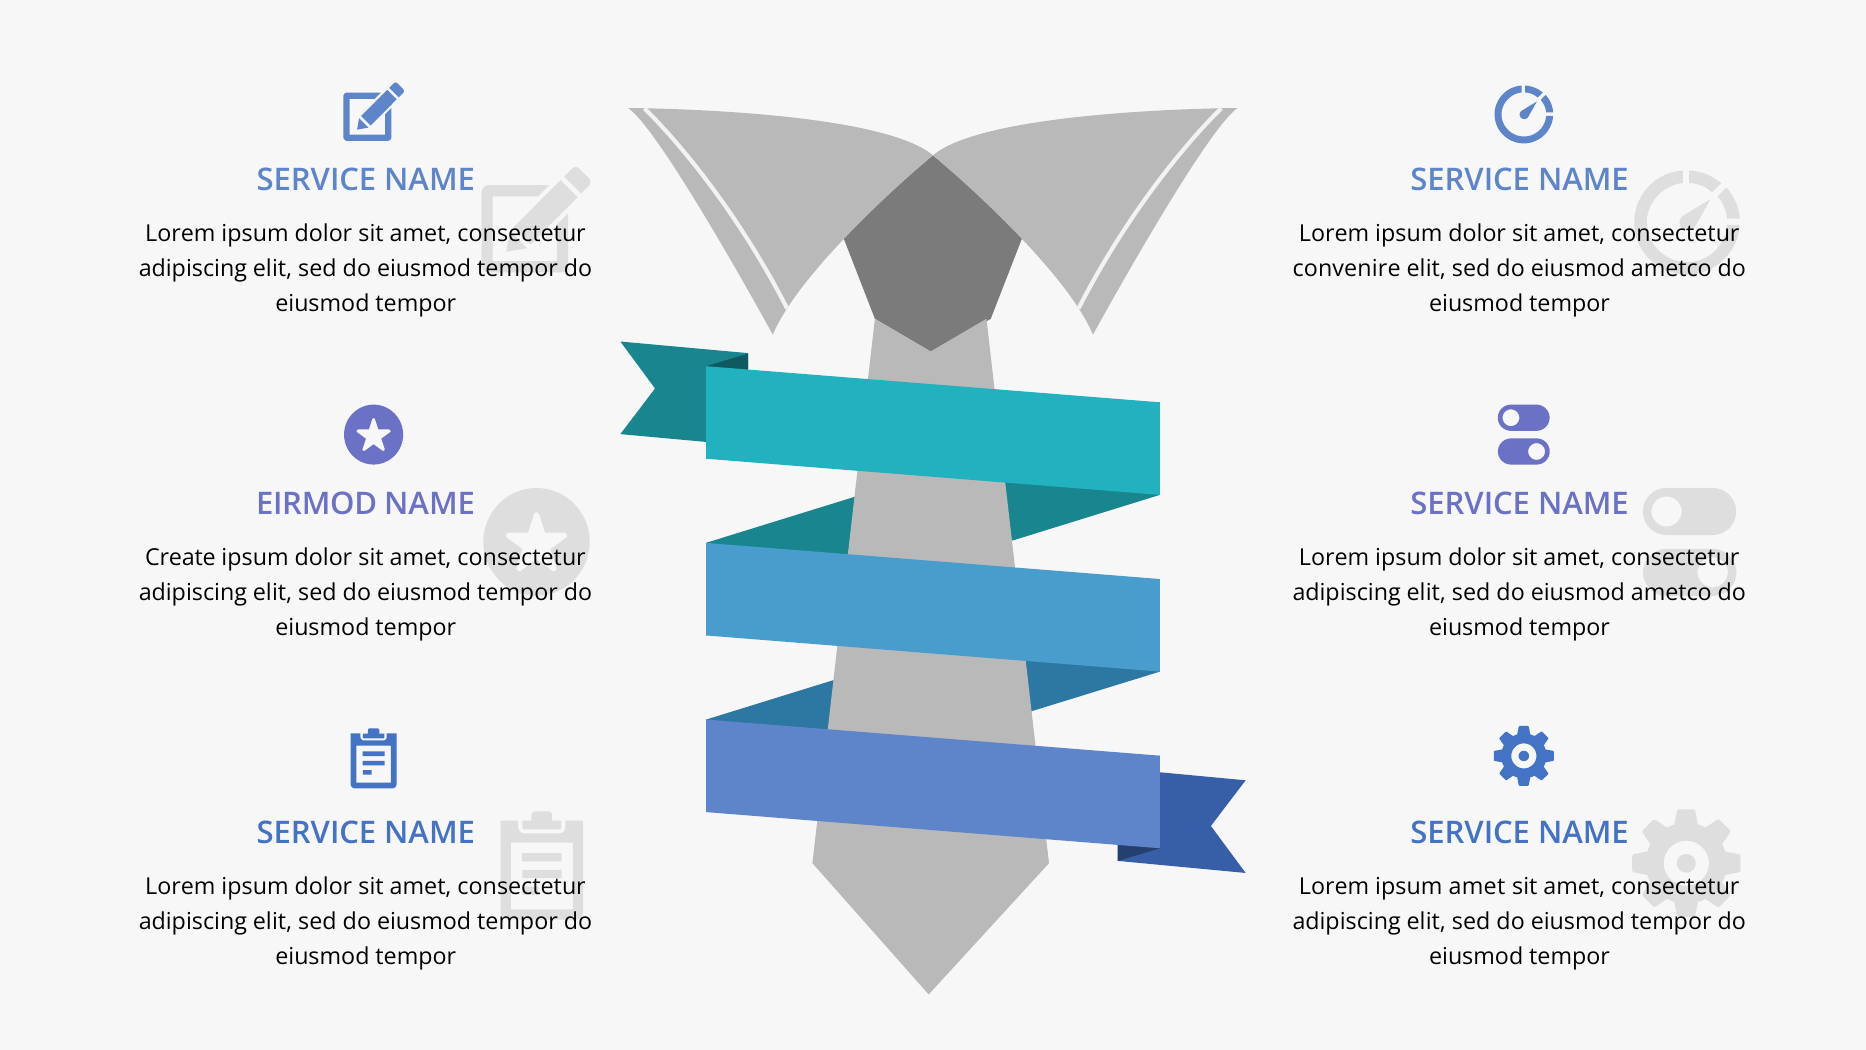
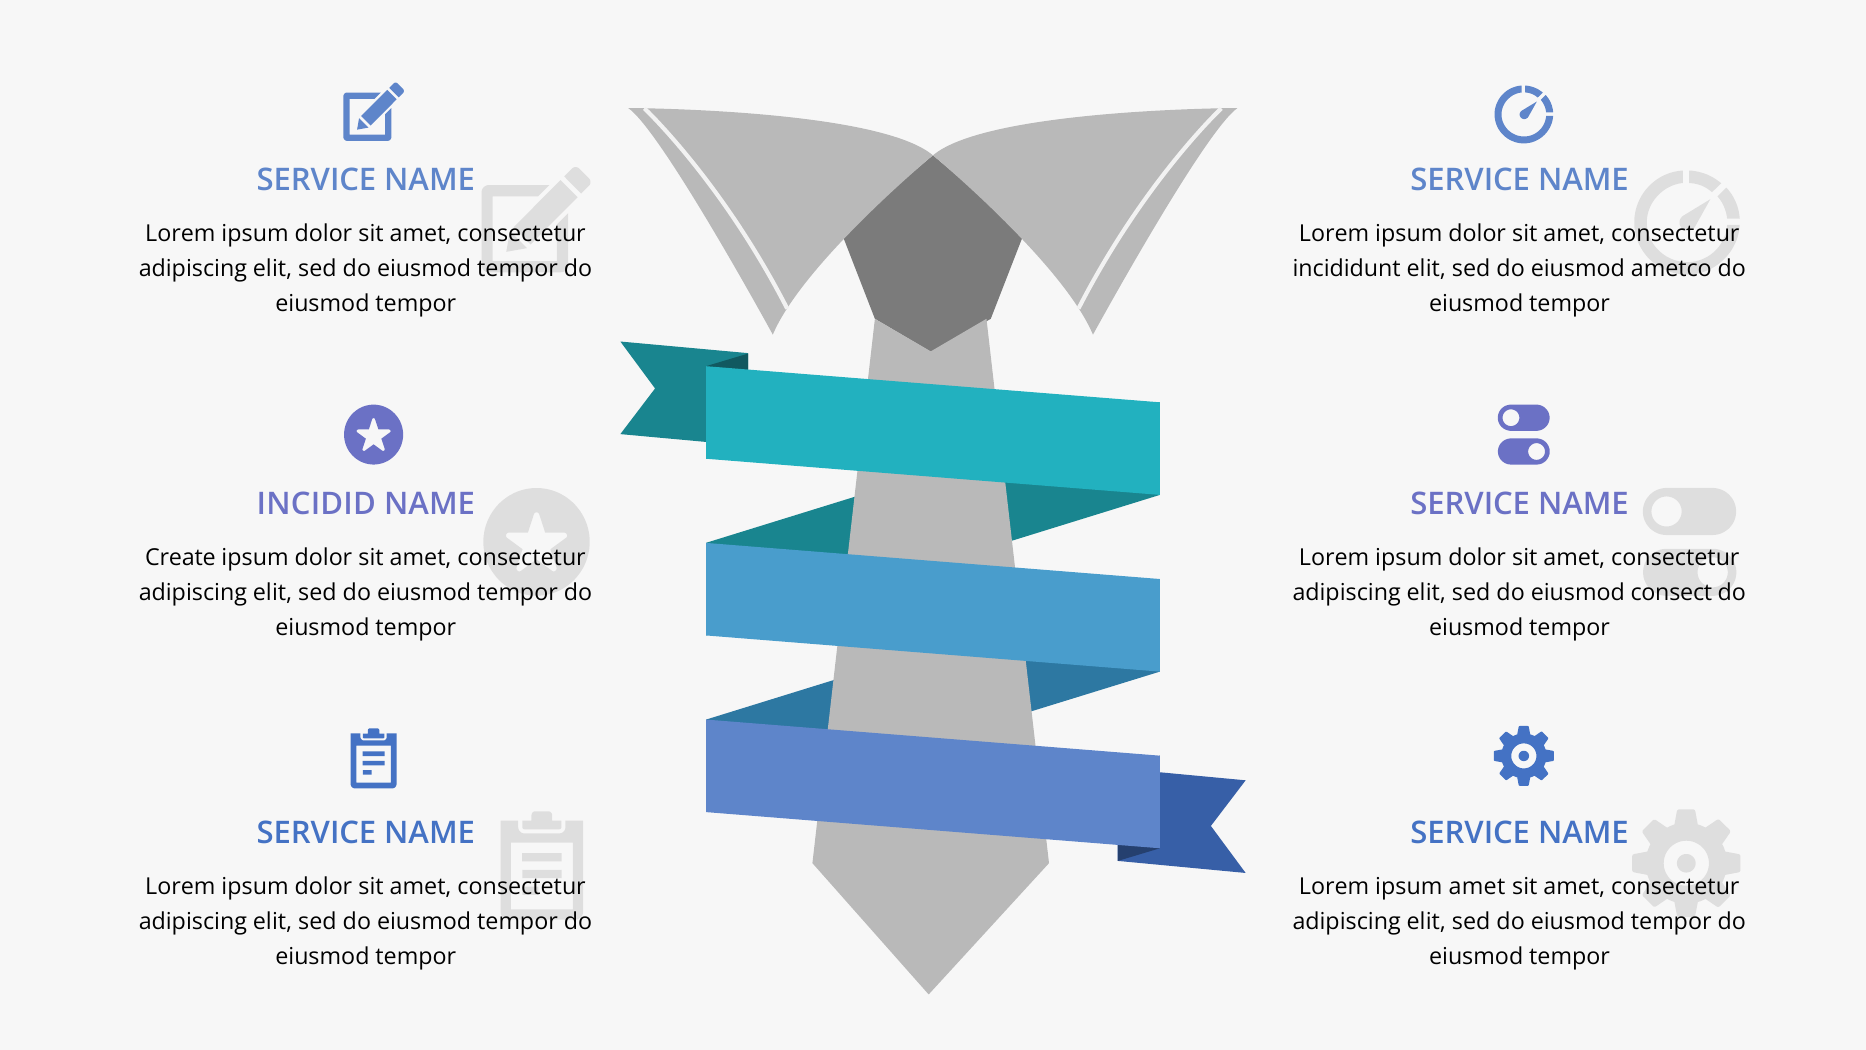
convenire: convenire -> incididunt (1347, 269)
EIRMOD: EIRMOD -> INCIDID (316, 504)
ametco: ametco -> consect (1671, 592)
